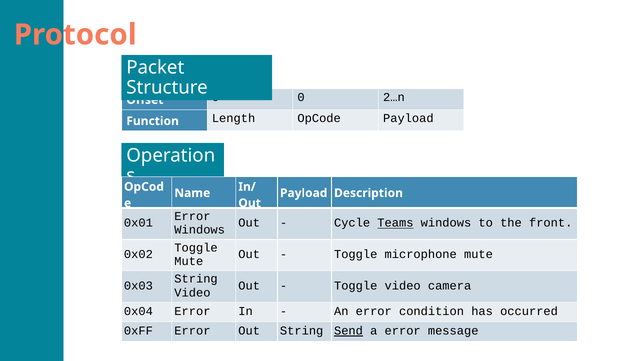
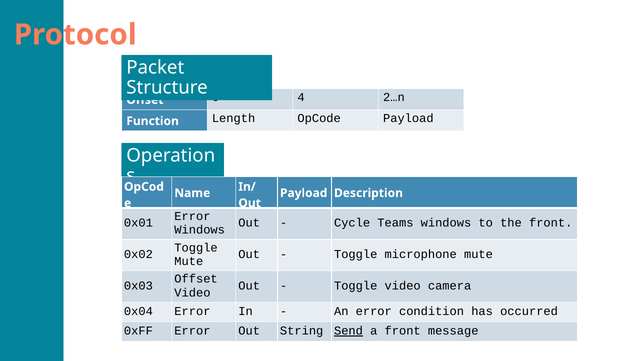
0: 0 -> 4 (301, 97)
Teams underline: present -> none (395, 223)
String: String -> Offset (196, 279)
a error: error -> front (403, 331)
